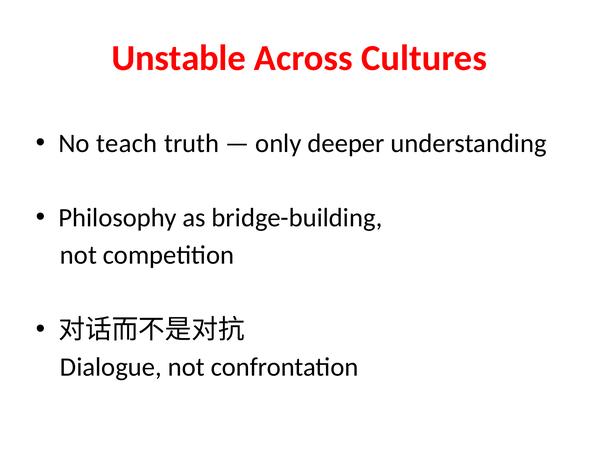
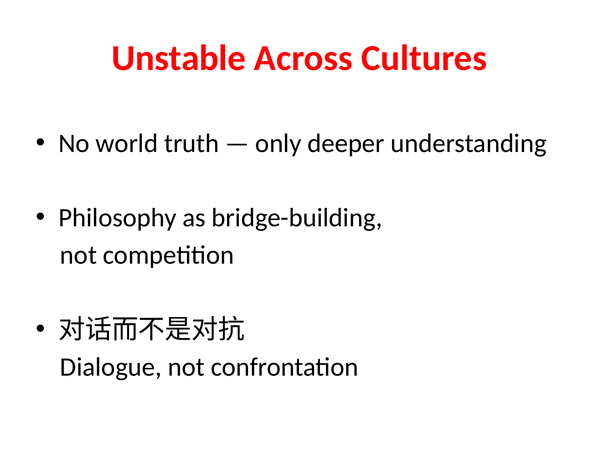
teach: teach -> world (127, 143)
